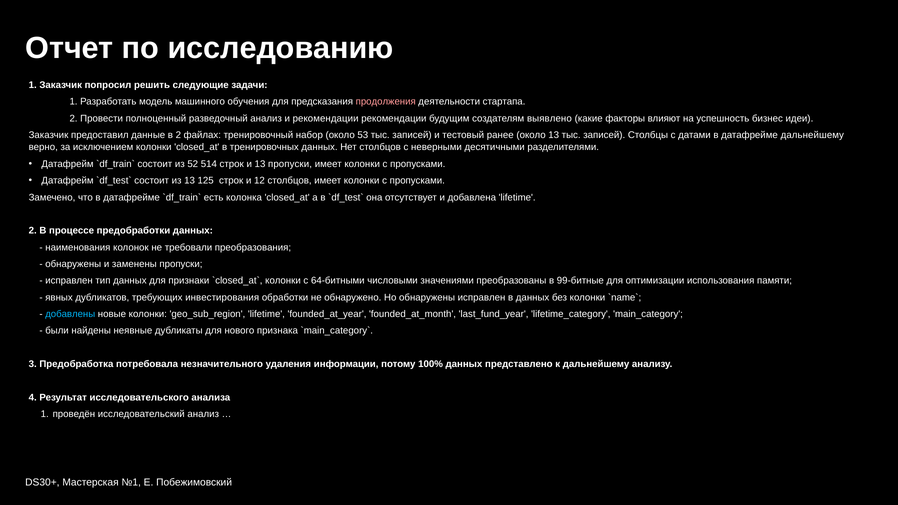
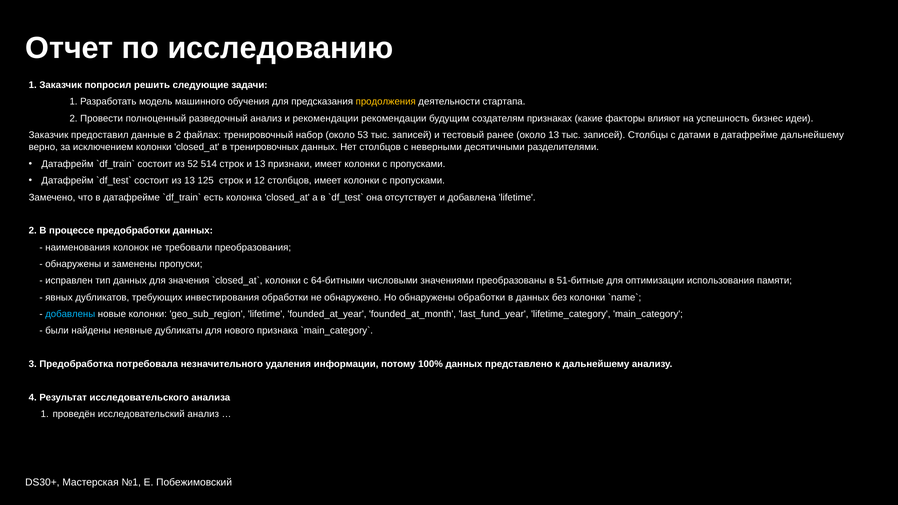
продолжения colour: pink -> yellow (386, 102)
выявлено: выявлено -> признаках (549, 118)
13 пропуски: пропуски -> признаки (290, 164)
признаки: признаки -> значения (189, 281)
99-битные: 99-битные -> 51-битные (580, 281)
обнаружены исправлен: исправлен -> обработки (481, 298)
